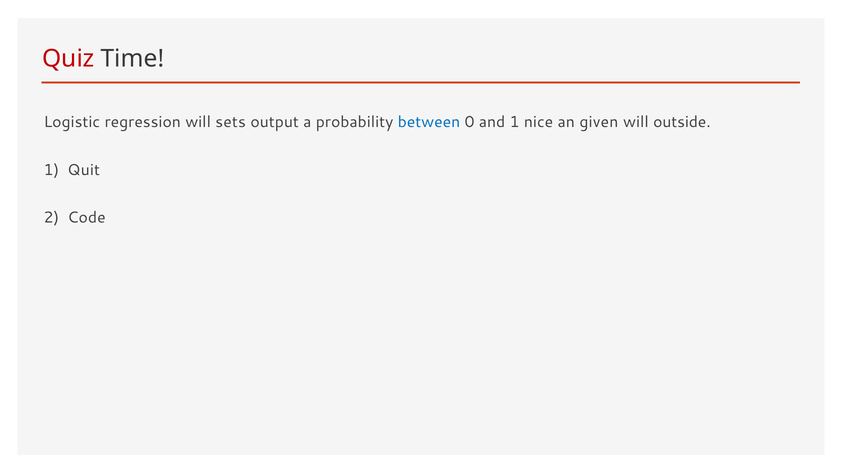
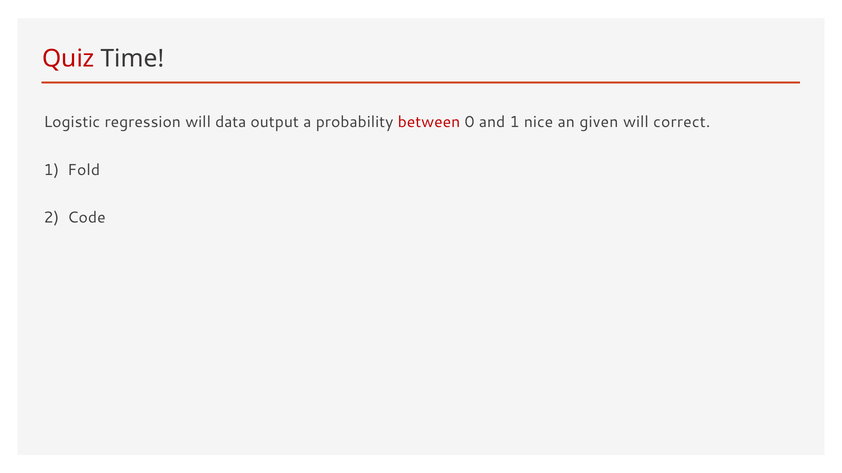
sets: sets -> data (231, 122)
between colour: blue -> red (429, 122)
outside: outside -> correct (682, 122)
Quit: Quit -> Fold (84, 170)
